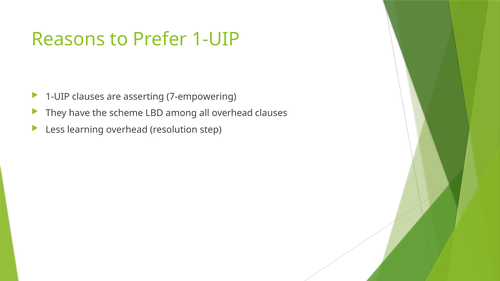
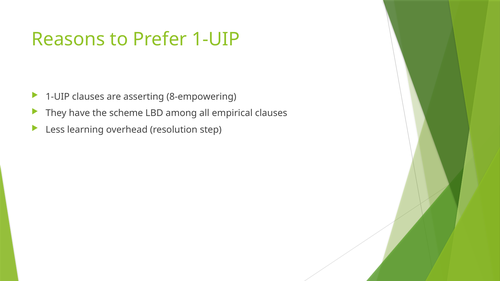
7-empowering: 7-empowering -> 8-empowering (201, 97)
all overhead: overhead -> empirical (232, 113)
